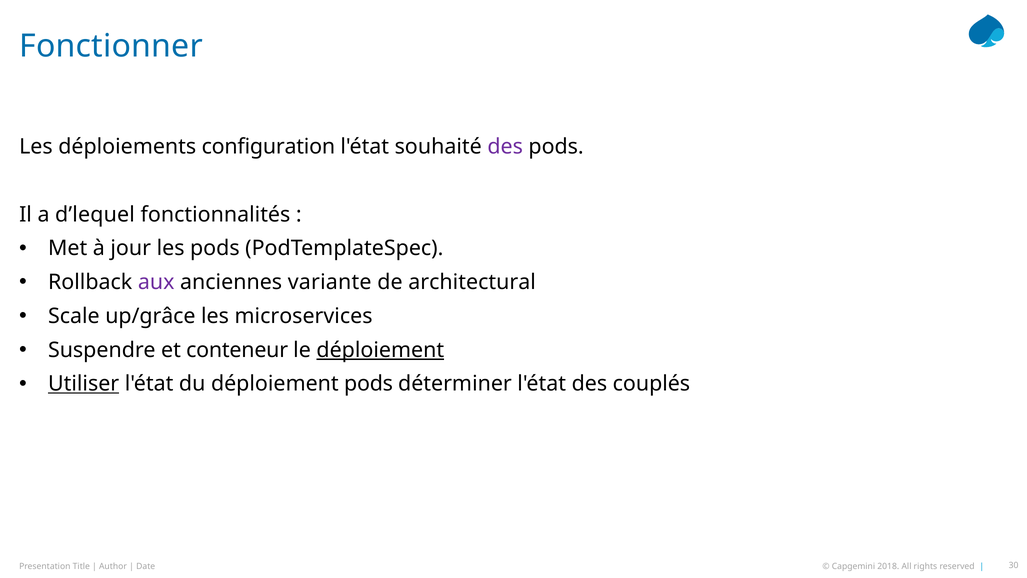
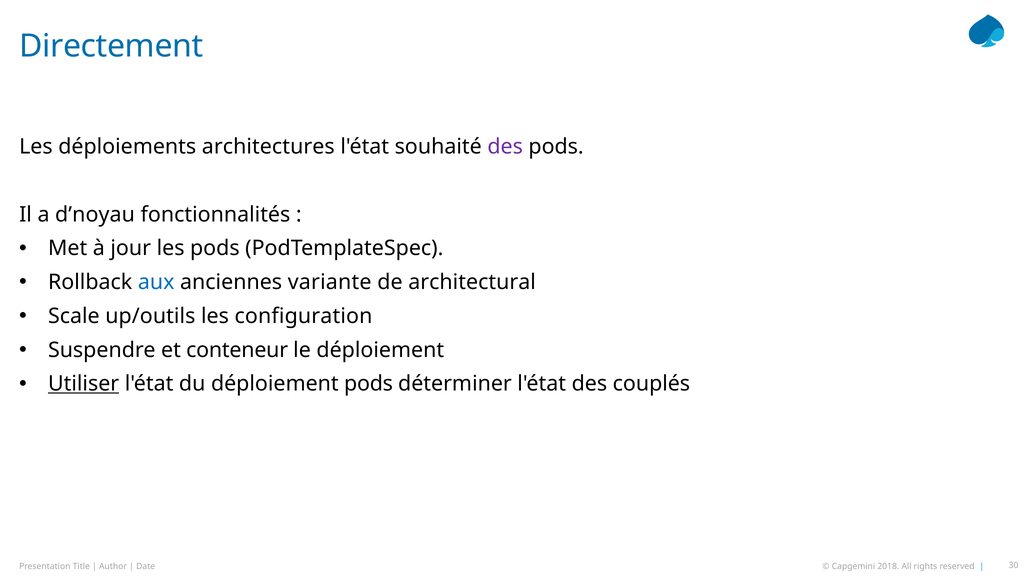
Fonctionner: Fonctionner -> Directement (111, 46)
configuration: configuration -> architectures (268, 147)
d’lequel: d’lequel -> d’noyau (95, 214)
aux colour: purple -> blue (156, 282)
up/grâce: up/grâce -> up/outils (150, 316)
microservices: microservices -> configuration (303, 316)
déploiement underline: present -> none (380, 350)
